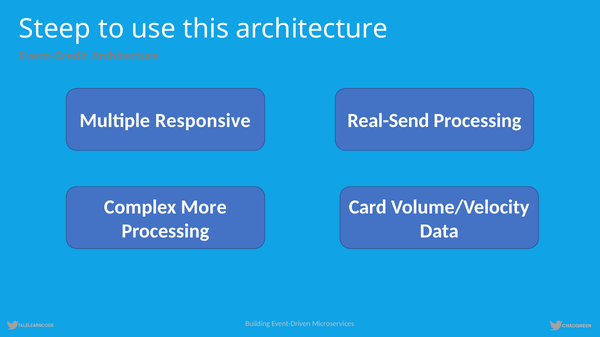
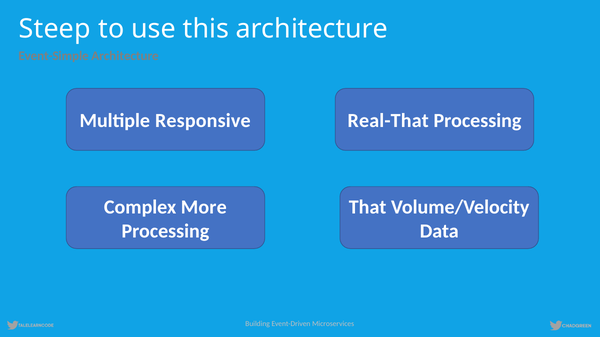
Event-Credit: Event-Credit -> Event-Simple (54, 56)
Real-Send: Real-Send -> Real-That (388, 121)
Card: Card -> That (368, 207)
